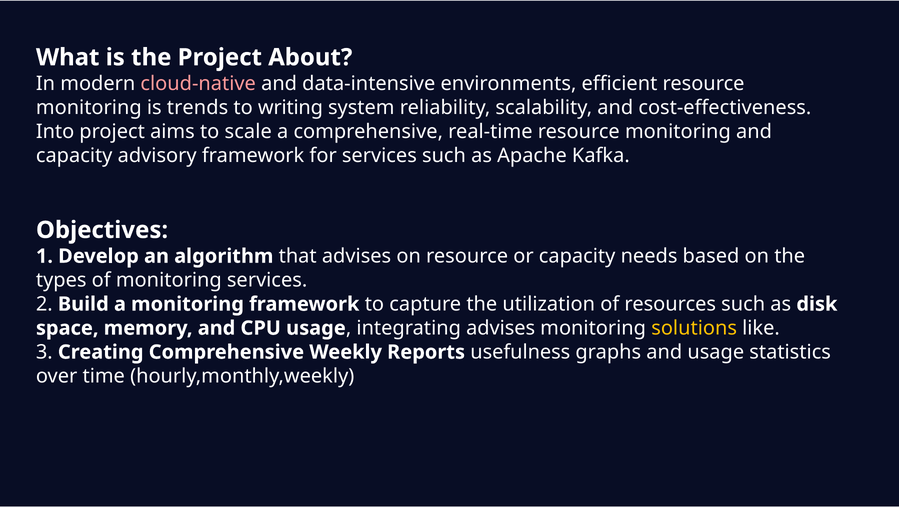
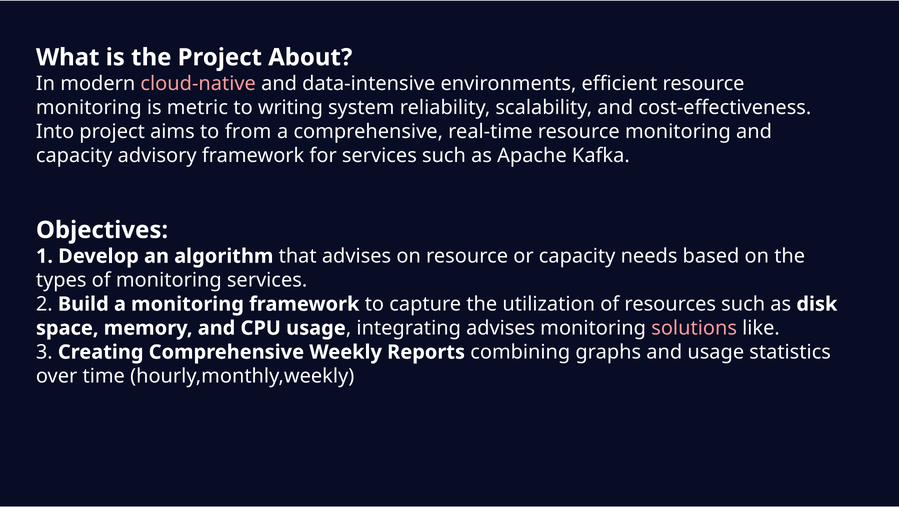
trends: trends -> metric (197, 107)
scale: scale -> from (248, 131)
solutions colour: yellow -> pink (694, 328)
usefulness: usefulness -> combining (520, 352)
